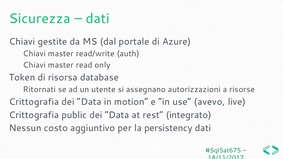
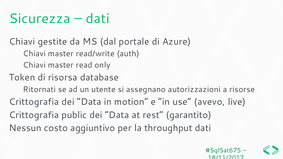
integrato: integrato -> garantito (189, 115)
persistency: persistency -> throughput (168, 128)
